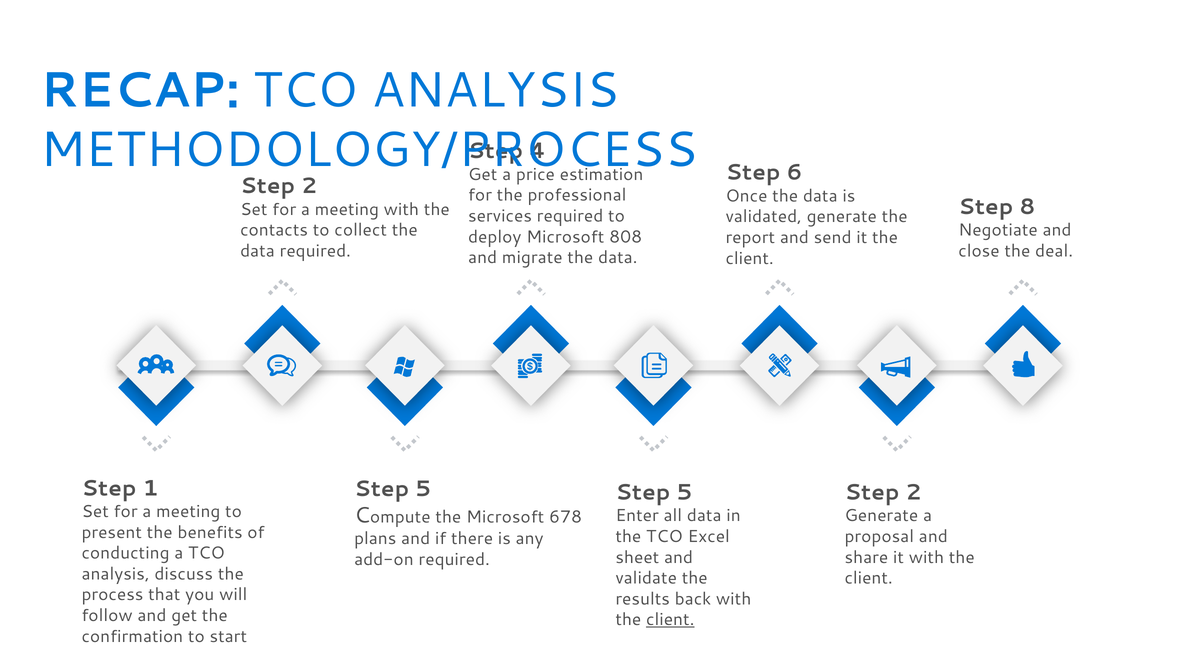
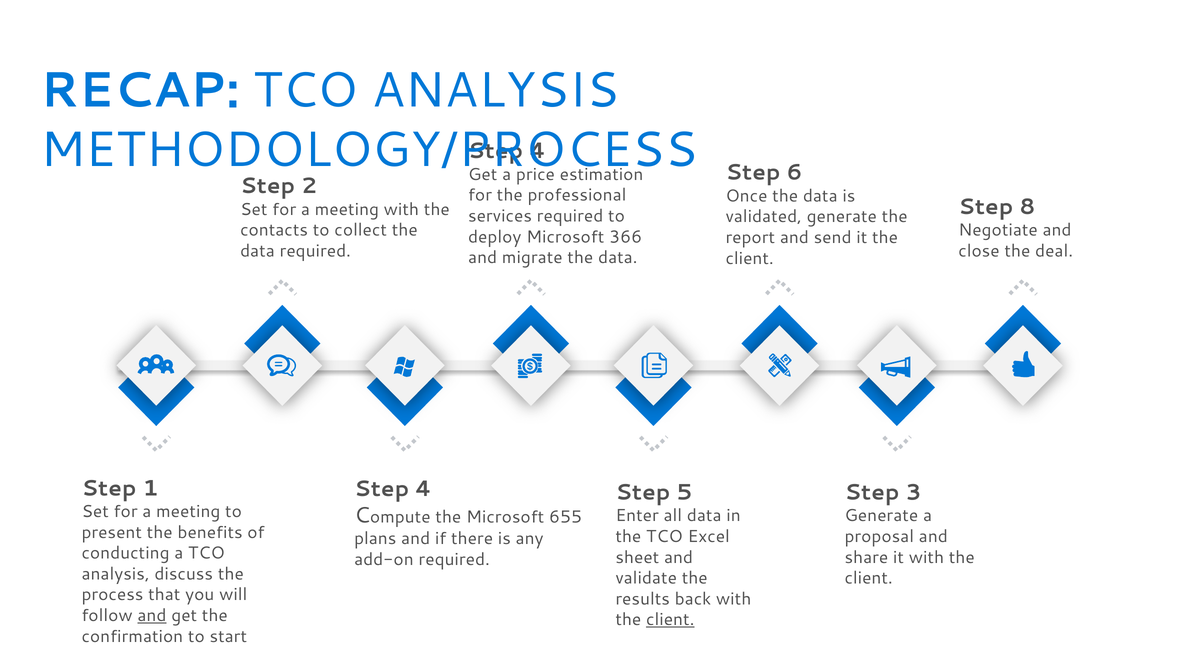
808: 808 -> 366 (626, 237)
5: 5 -> 4 (423, 488)
2: 2 -> 3 (914, 492)
678: 678 -> 655 (566, 517)
and underline: none -> present (152, 615)
